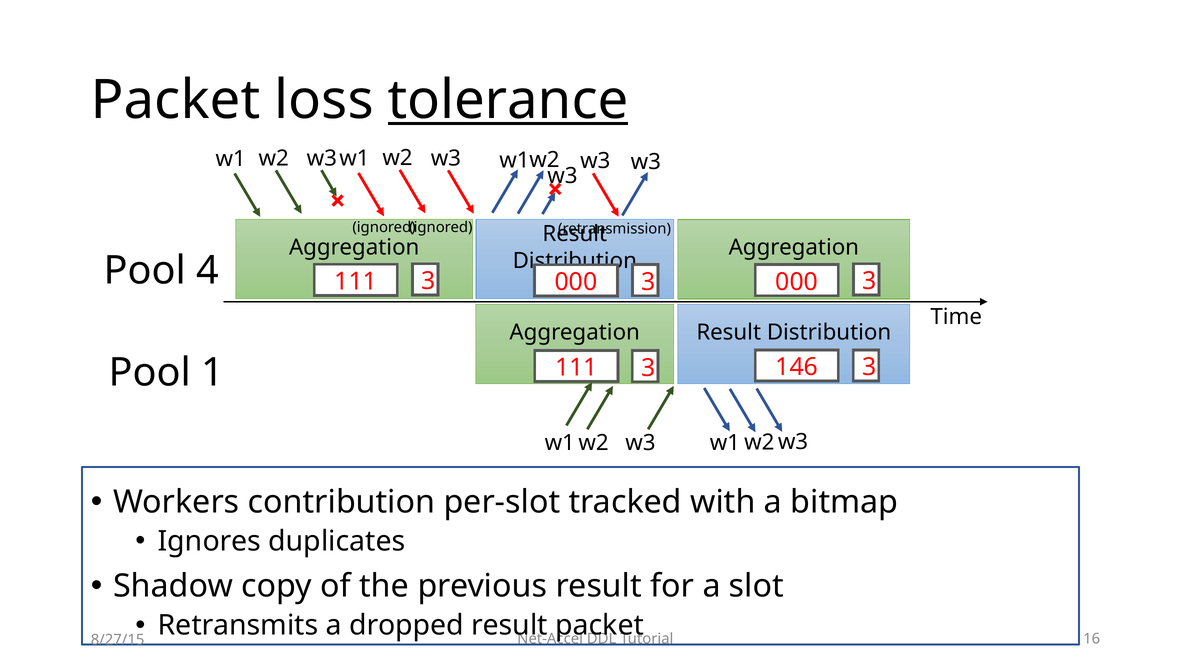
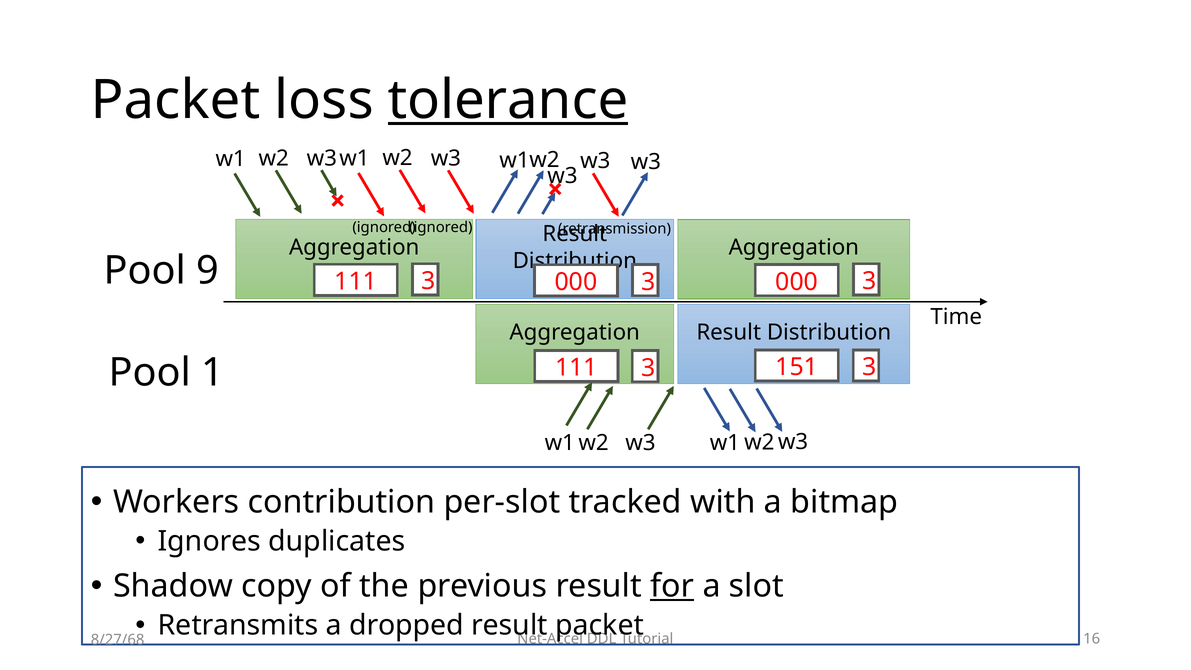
4: 4 -> 9 (208, 271)
146: 146 -> 151 (797, 367)
for underline: none -> present (672, 586)
8/27/15: 8/27/15 -> 8/27/68 (118, 640)
